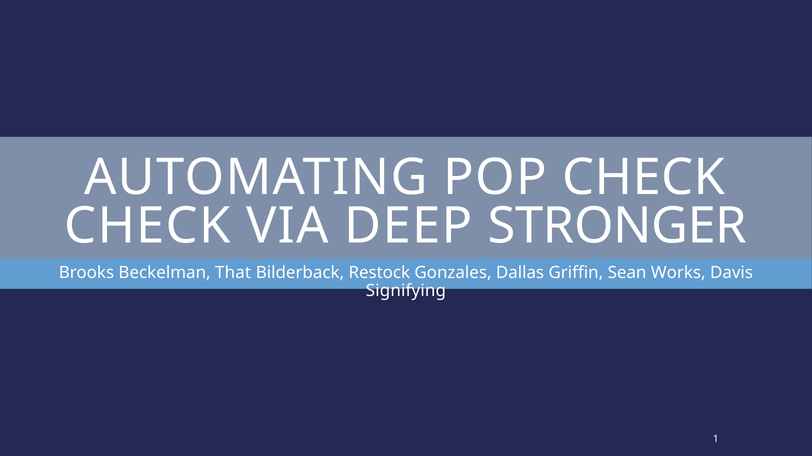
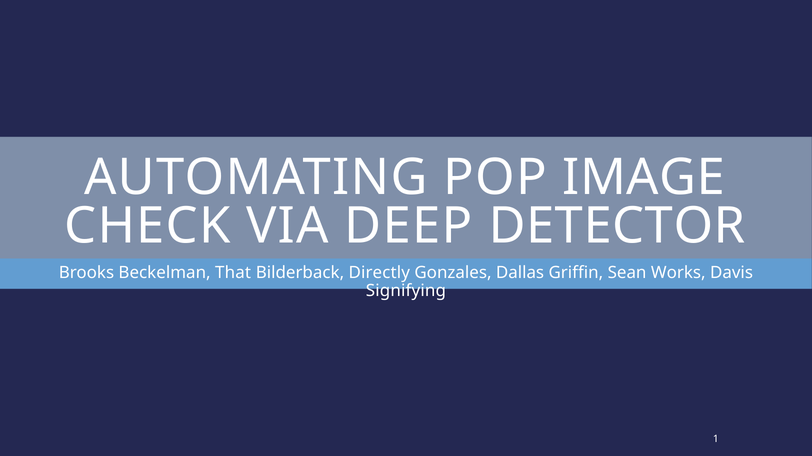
POP CHECK: CHECK -> IMAGE (644, 178)
STRONGER: STRONGER -> DETECTOR (617, 226)
Restock: Restock -> Directly (379, 273)
